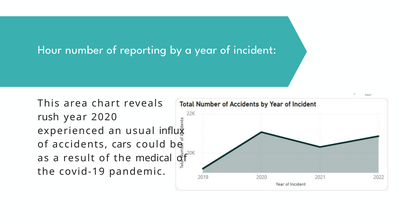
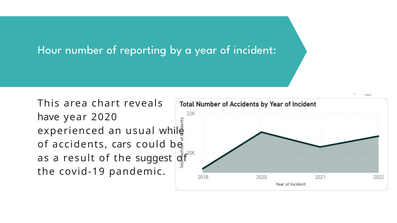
rush: rush -> have (48, 117)
influx: influx -> while (172, 131)
medical: medical -> suggest (154, 158)
